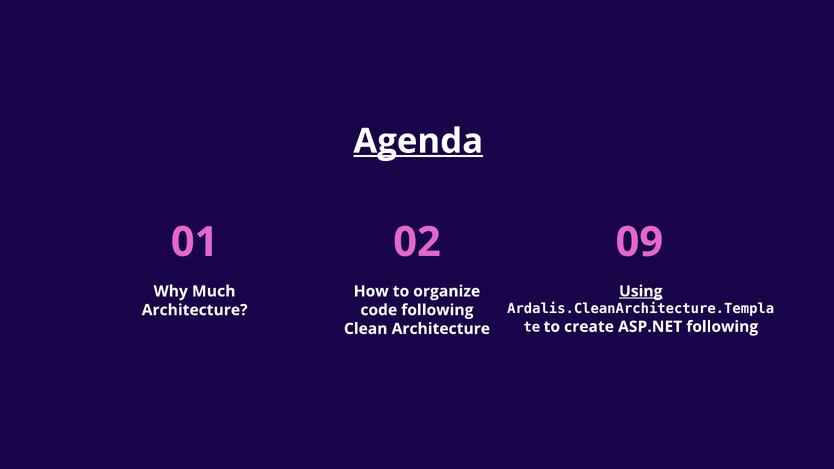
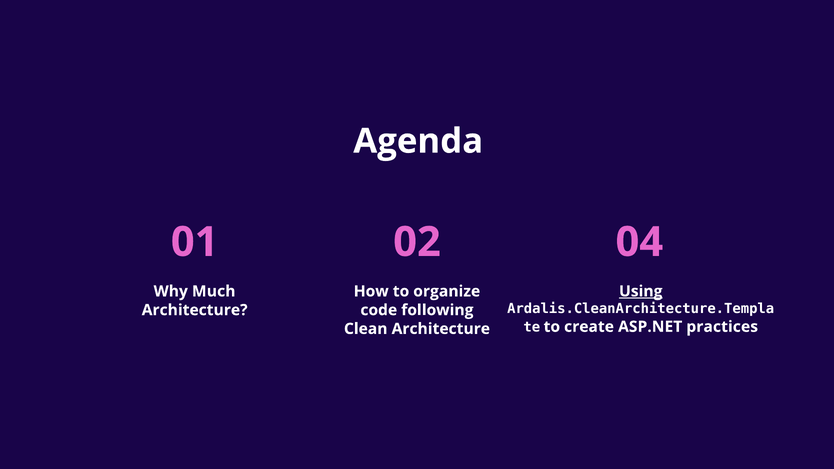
Agenda underline: present -> none (418, 141)
09: 09 -> 04 (639, 242)
ASP.NET following: following -> practices (722, 327)
